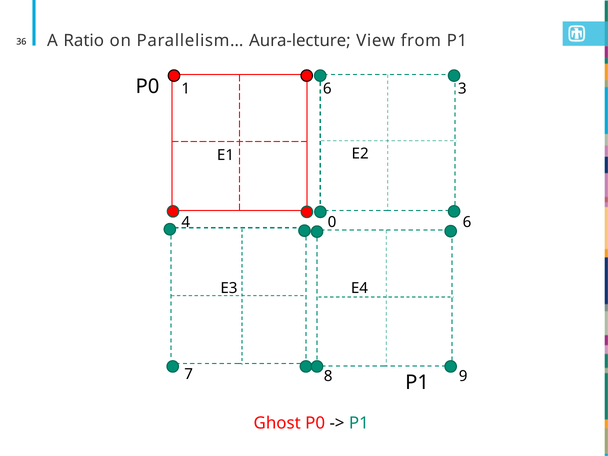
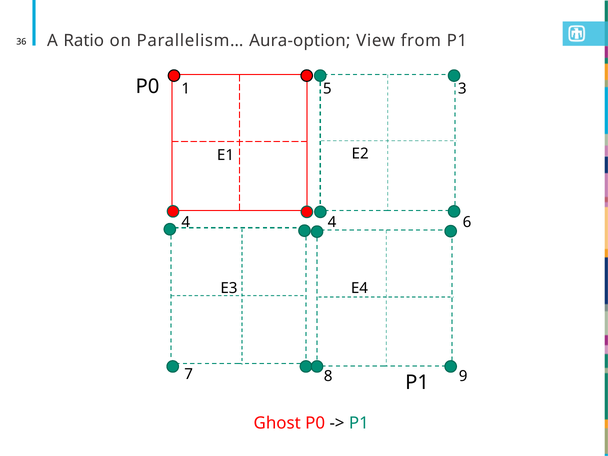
Aura-lecture: Aura-lecture -> Aura-option (300, 41)
1 6: 6 -> 5 (327, 89)
4 0: 0 -> 4 (332, 222)
